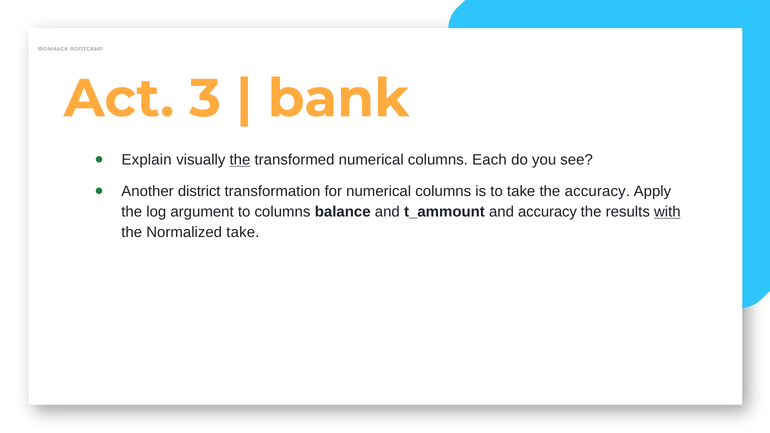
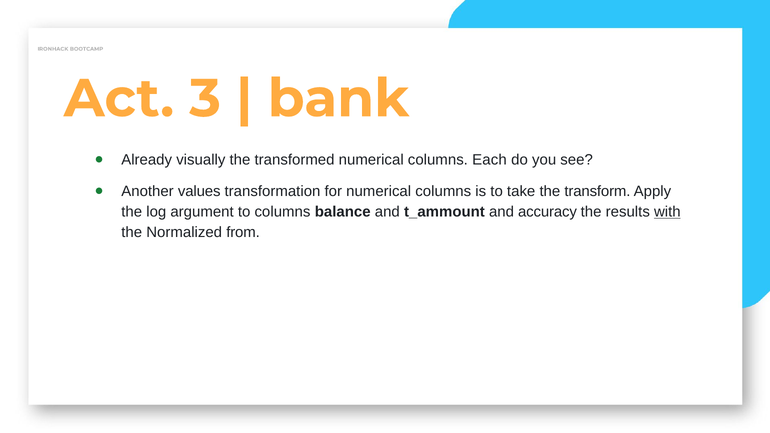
Explain: Explain -> Already (147, 160)
the underline: present -> none (240, 160)
district: district -> values (199, 191)
the accuracy: accuracy -> transform (597, 191)
Normalized take: take -> from (243, 233)
